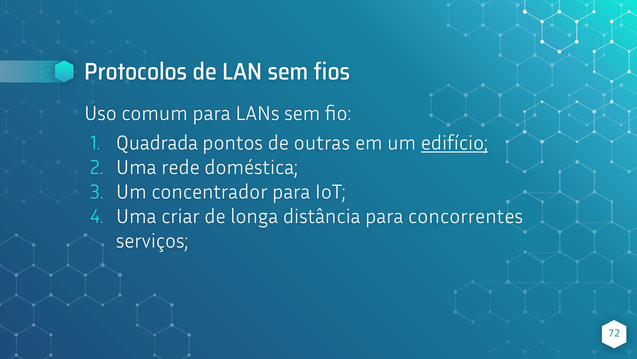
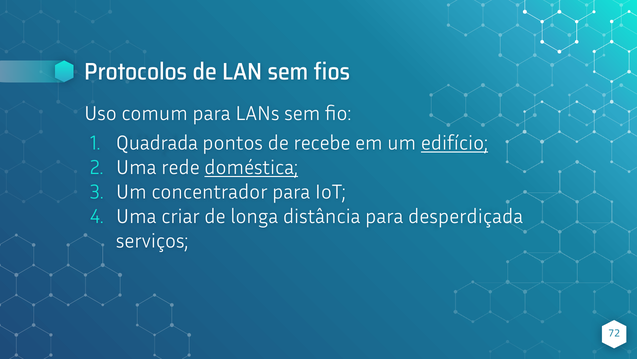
outras: outras -> recebe (322, 143)
doméstica underline: none -> present (251, 167)
concorrentes: concorrentes -> desperdiçada (466, 216)
